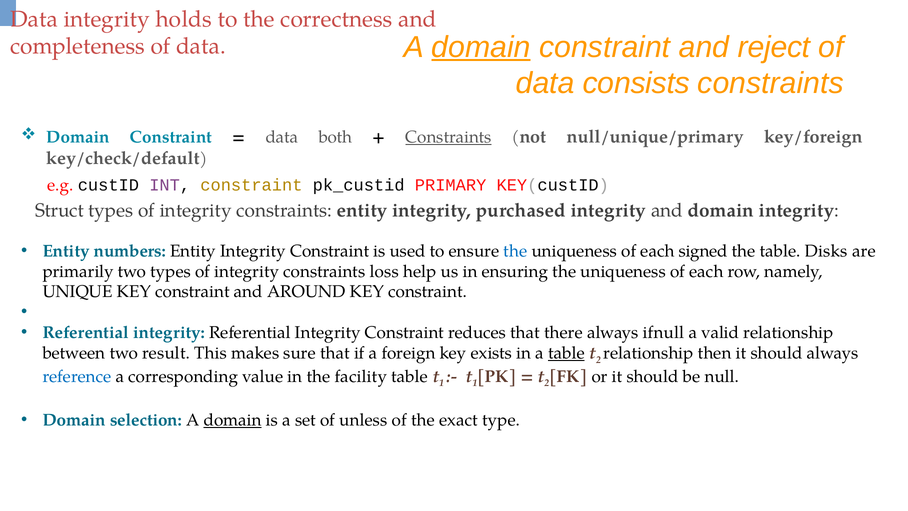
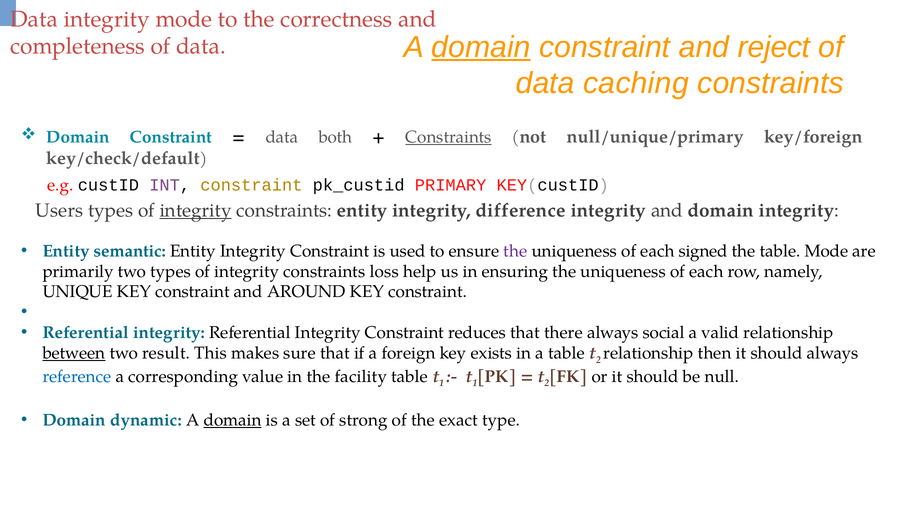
integrity holds: holds -> mode (184, 19)
consists: consists -> caching (636, 83)
Struct: Struct -> Users (59, 210)
integrity underline: none -> present (196, 210)
purchased: purchased -> difference (521, 210)
numbers: numbers -> semantic (130, 251)
the colour: blue -> purple (515, 251)
table Disks: Disks -> Mode (826, 251)
ifnull: ifnull -> social (664, 333)
between underline: none -> present (74, 353)
table underline: present -> none (566, 353)
selection: selection -> dynamic (146, 420)
unless: unless -> strong (363, 420)
